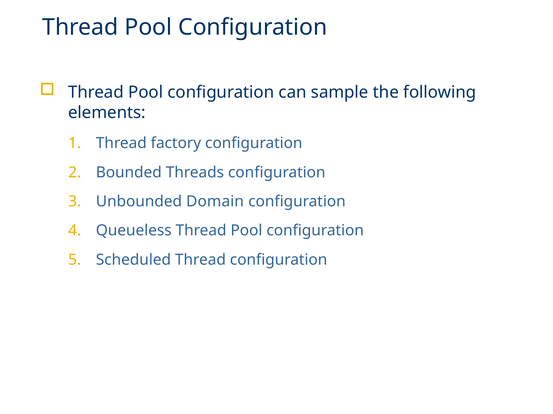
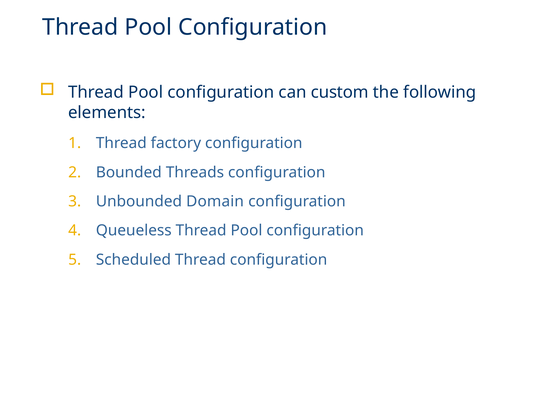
sample: sample -> custom (340, 92)
